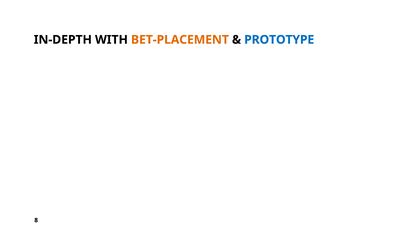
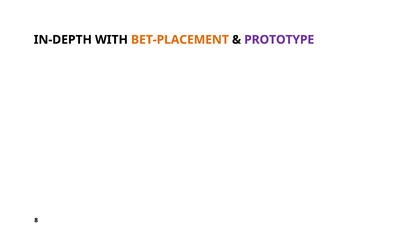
PROTOTYPE colour: blue -> purple (279, 40)
